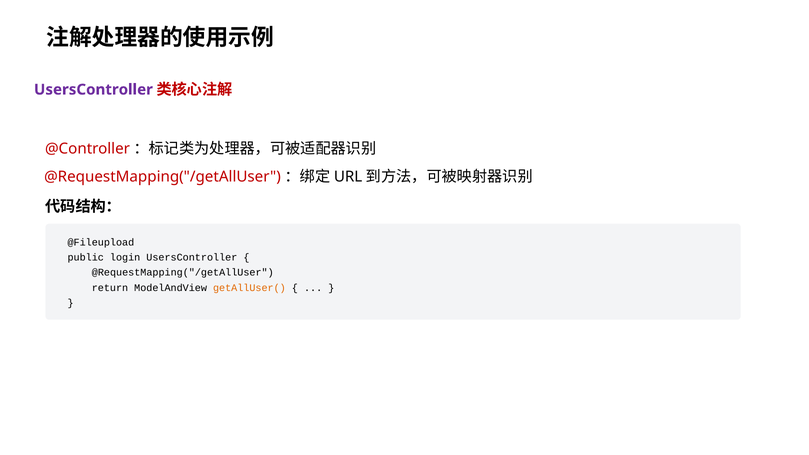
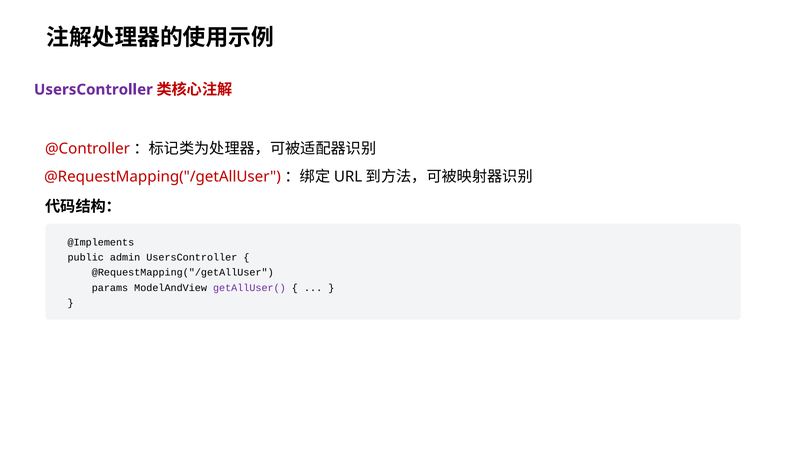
@Fileupload: @Fileupload -> @Implements (101, 242)
login: login -> admin (125, 257)
return: return -> params (110, 288)
getAllUser( colour: orange -> purple (249, 288)
